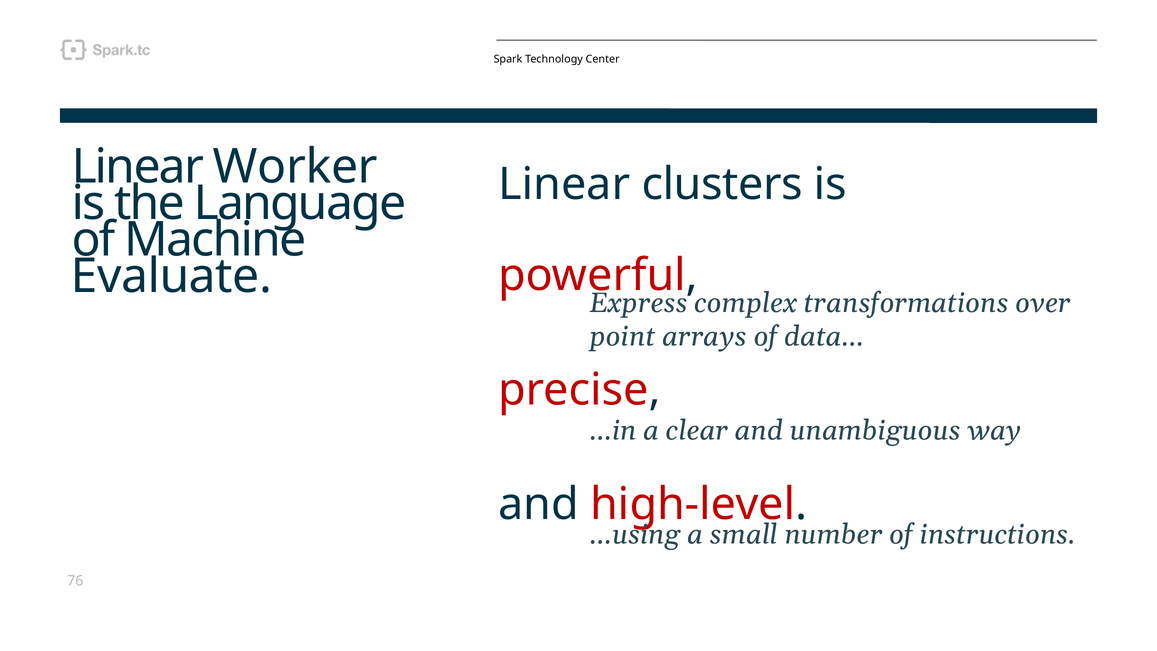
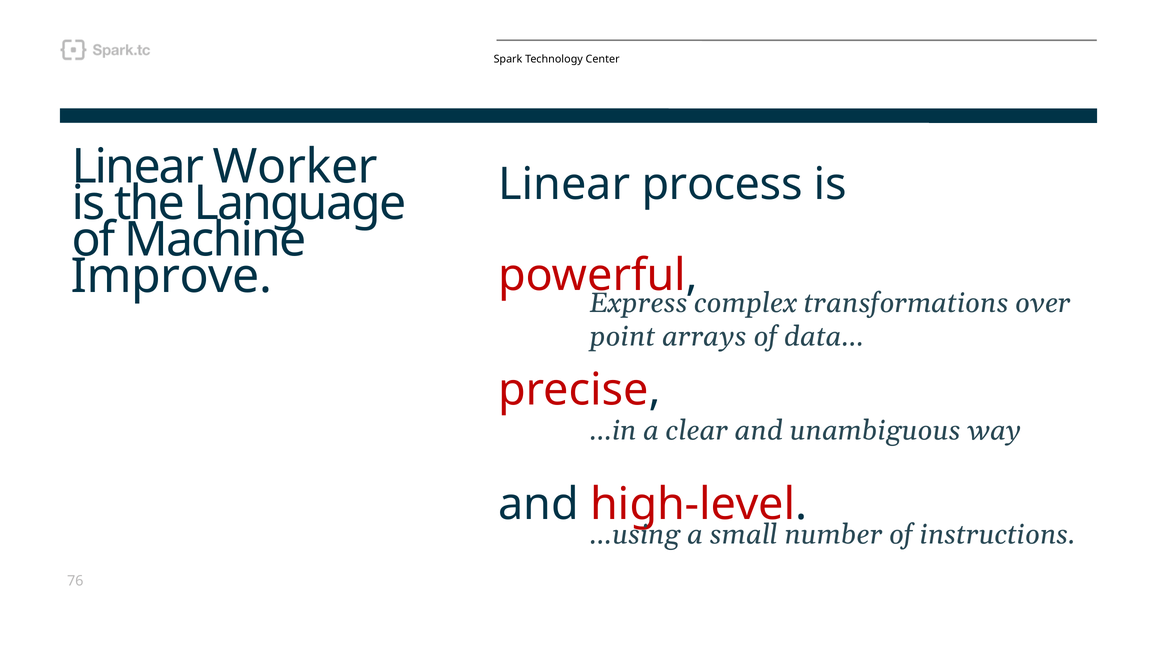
clusters: clusters -> process (722, 184)
Evaluate: Evaluate -> Improve (171, 276)
